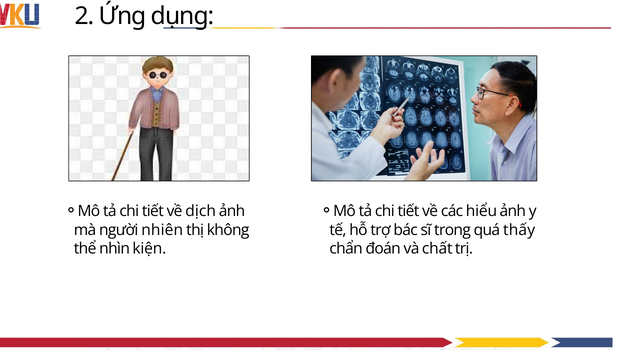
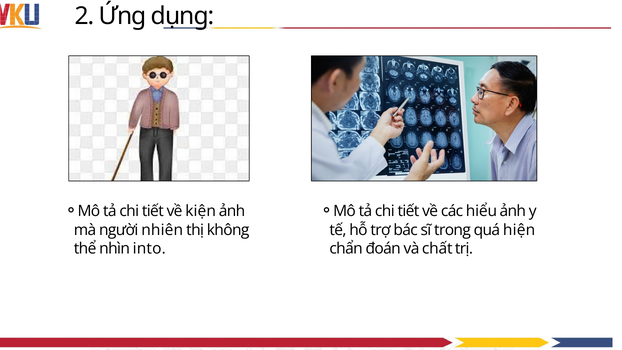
dịch: dịch -> kiện (201, 211)
thấy: thấy -> hiện (519, 230)
kiện: kiện -> into (149, 249)
